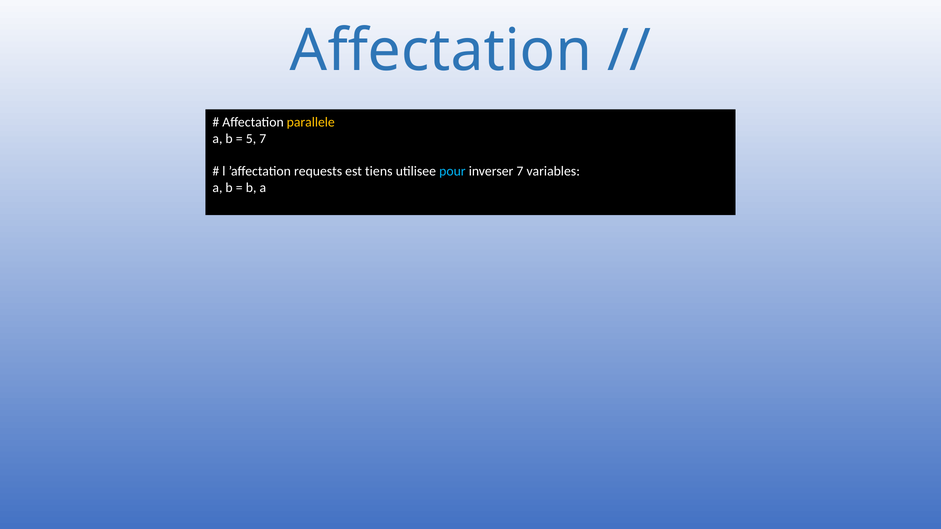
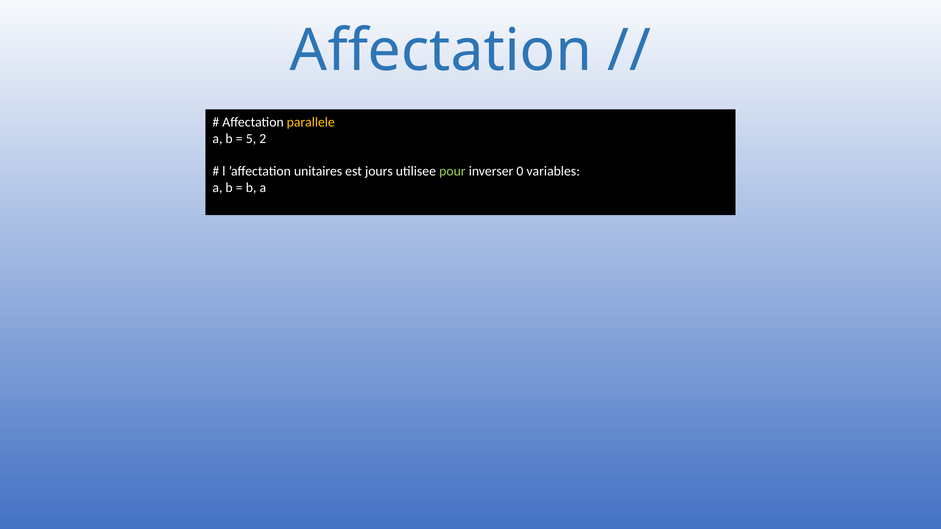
5 7: 7 -> 2 (263, 139)
requests: requests -> unitaires (318, 172)
tiens: tiens -> jours (379, 172)
pour colour: light blue -> light green (452, 172)
inverser 7: 7 -> 0 (520, 172)
